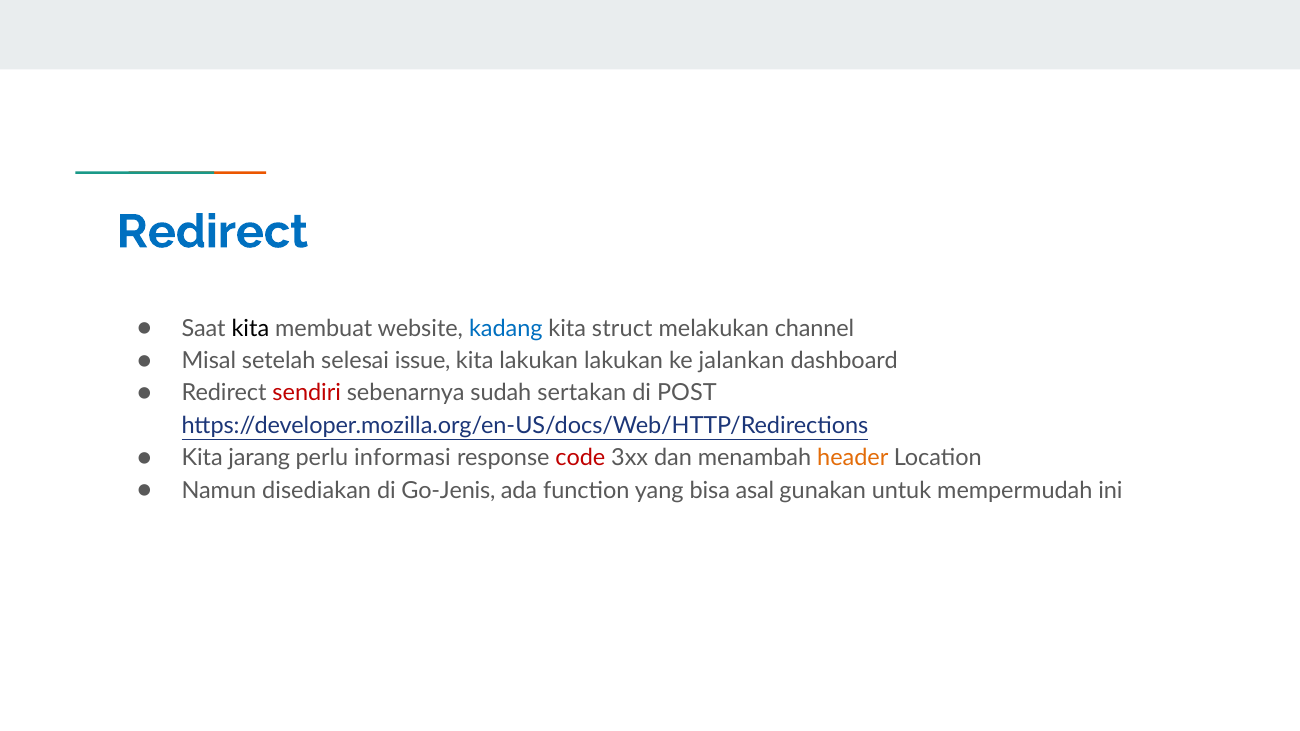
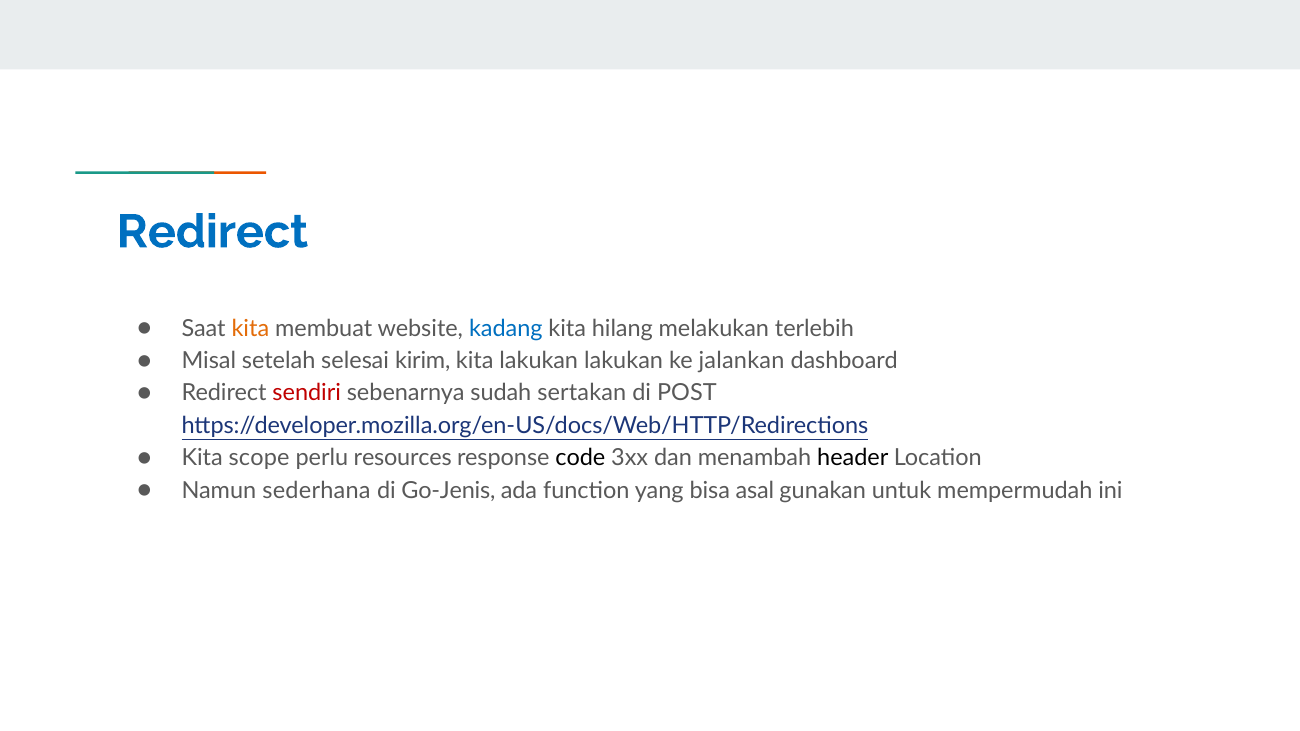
kita colour: black -> orange (250, 329)
struct: struct -> hilang (622, 329)
channel: channel -> terlebih (814, 329)
issue: issue -> kirim (423, 361)
jarang: jarang -> scope (259, 458)
informasi: informasi -> resources (403, 458)
code colour: red -> black (580, 458)
header colour: orange -> black (853, 458)
disediakan: disediakan -> sederhana (317, 490)
